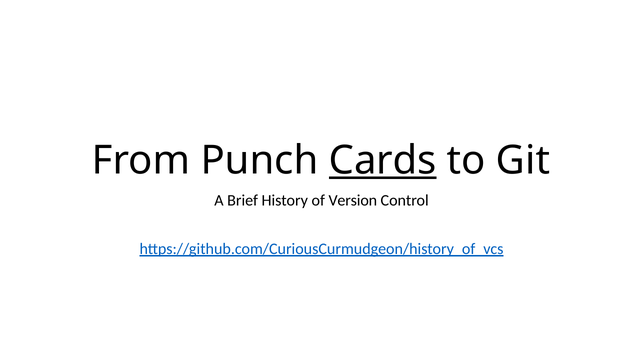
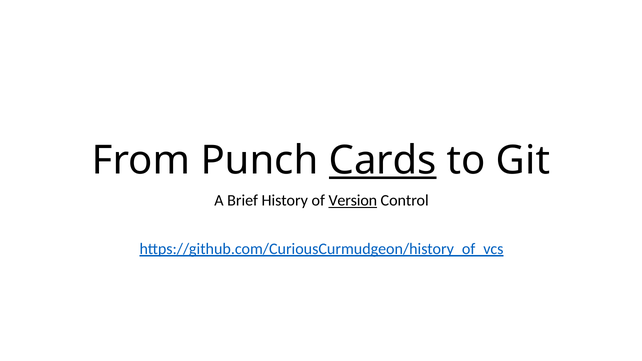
Version underline: none -> present (353, 201)
